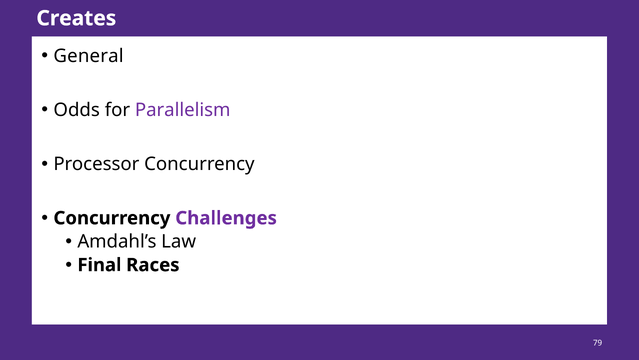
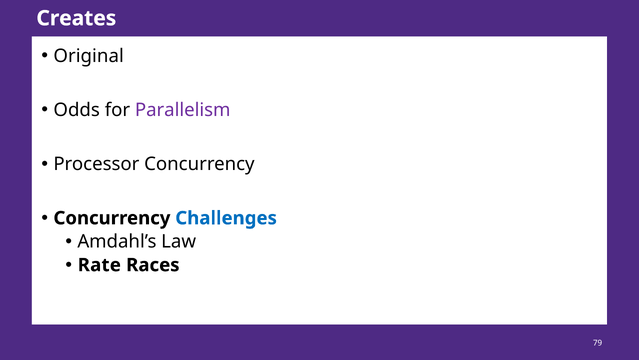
General: General -> Original (89, 56)
Challenges colour: purple -> blue (226, 218)
Final: Final -> Rate (99, 265)
